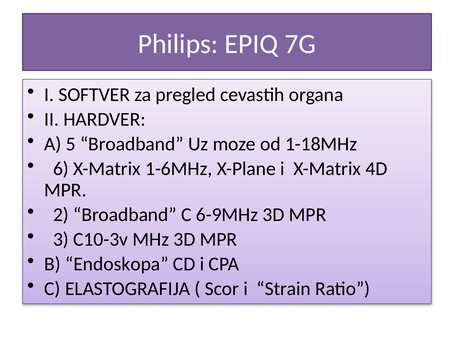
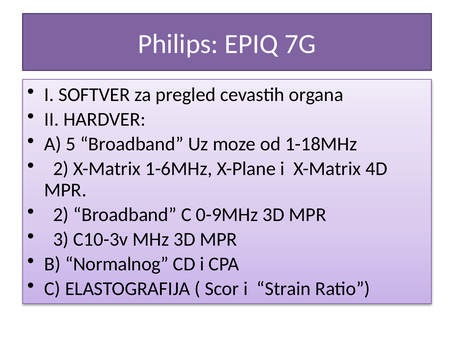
6: 6 -> 2 (61, 169)
6-9MHz: 6-9MHz -> 0-9MHz (227, 215)
Endoskopa: Endoskopa -> Normalnog (117, 264)
